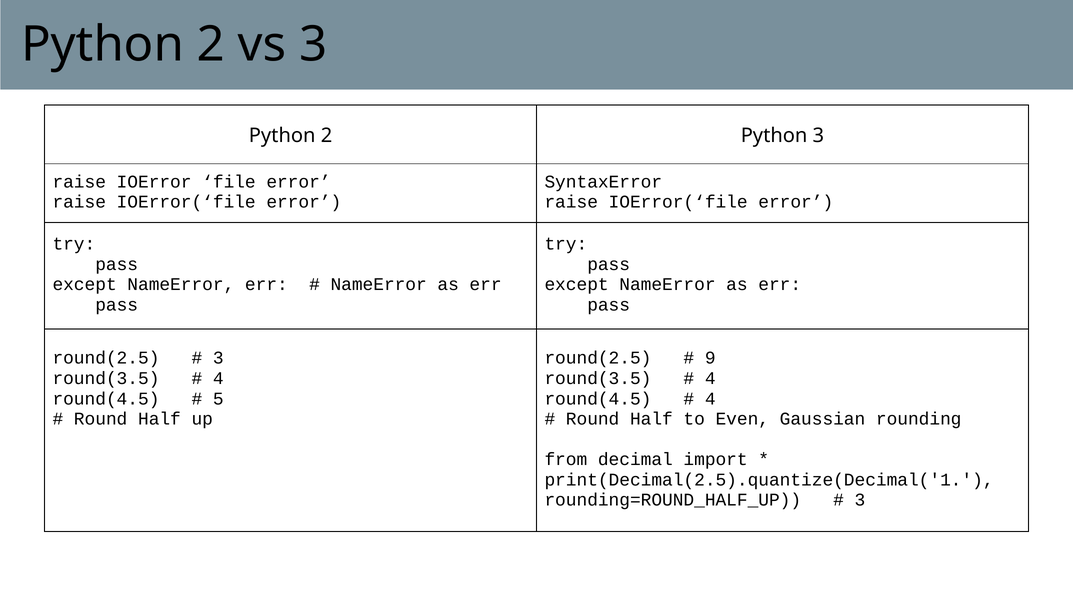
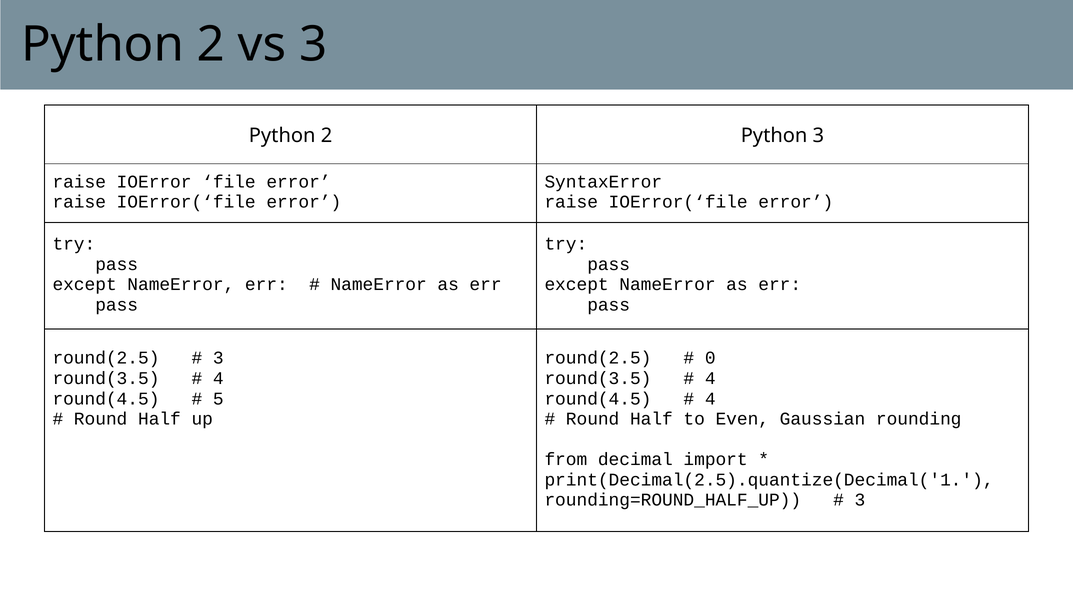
9: 9 -> 0 (710, 358)
